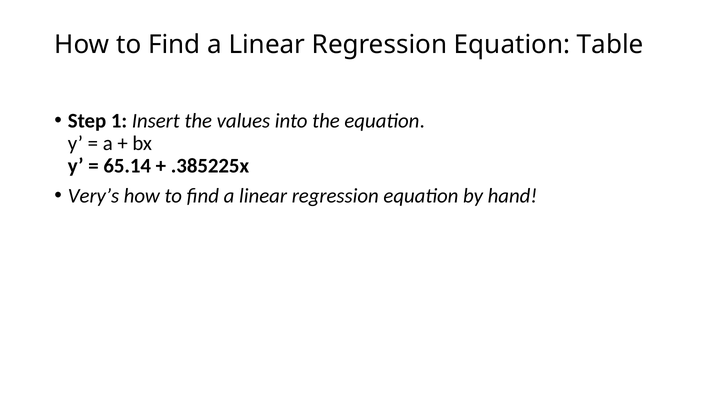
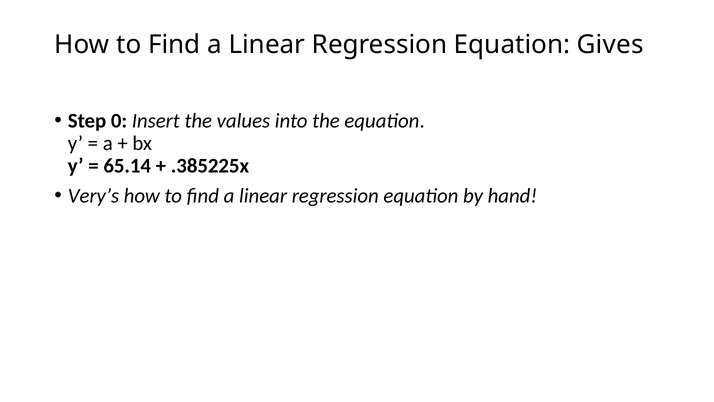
Table: Table -> Gives (610, 44)
1: 1 -> 0 (119, 121)
